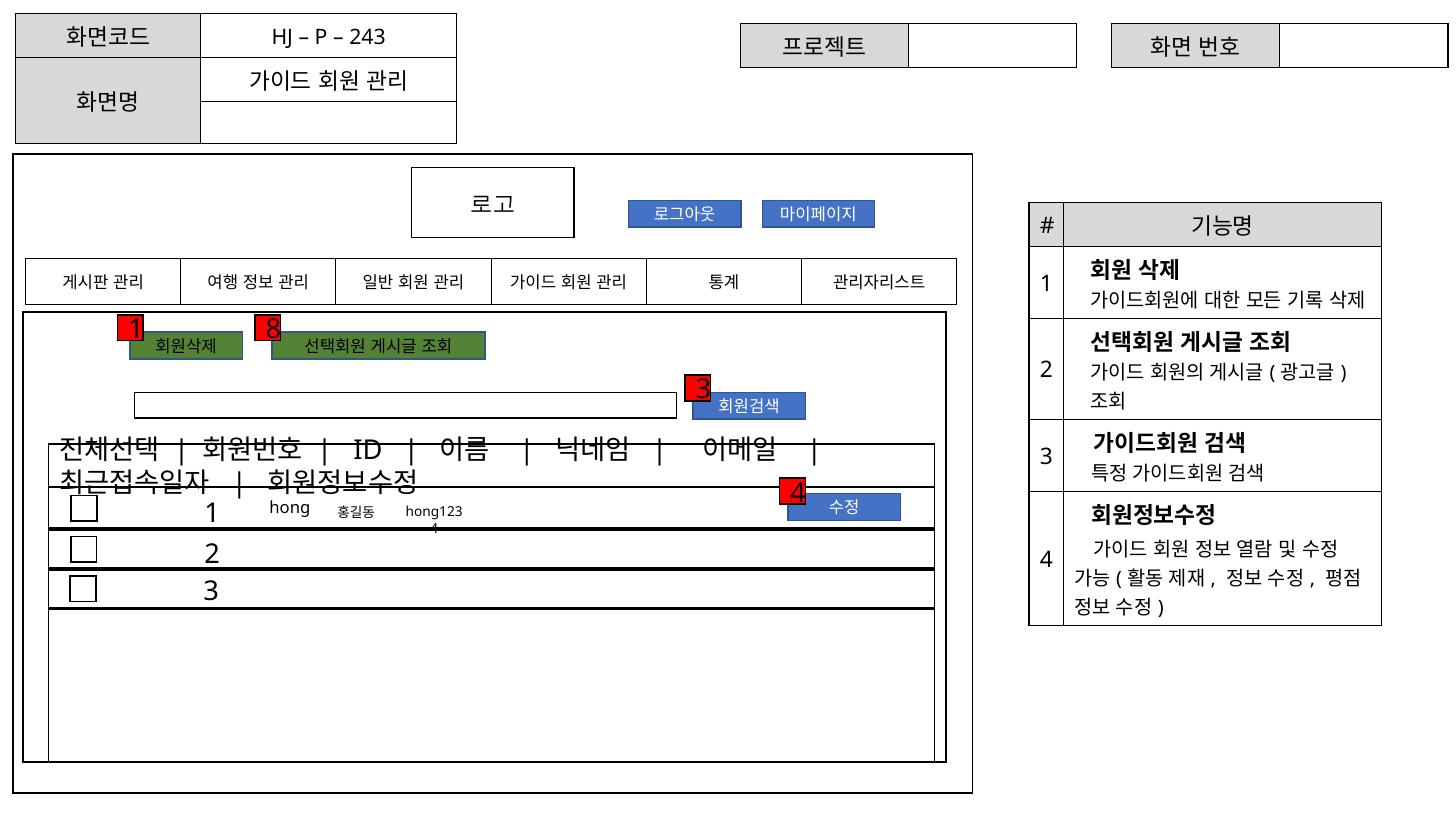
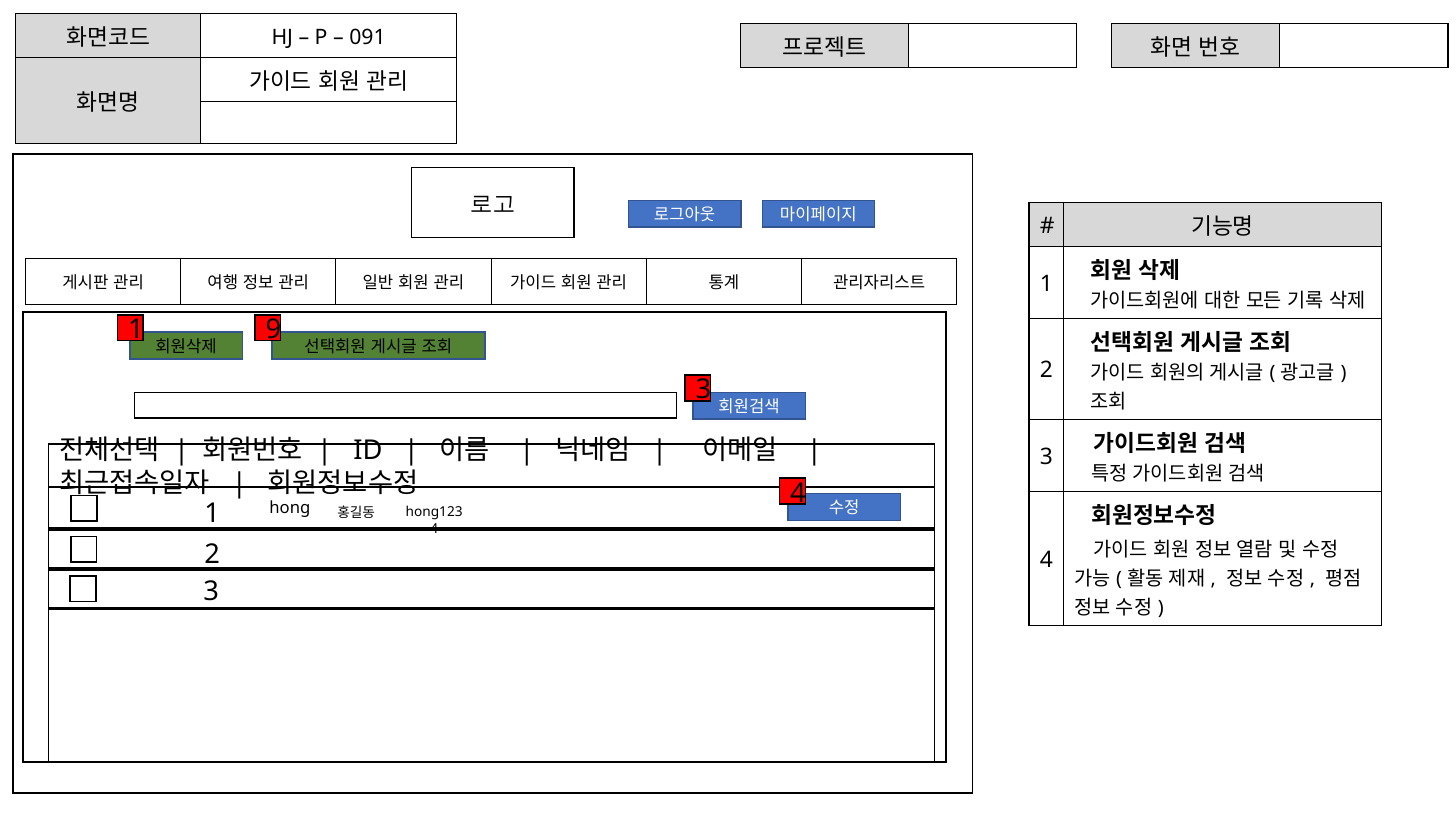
243: 243 -> 091 (368, 37)
8: 8 -> 9 (273, 330)
